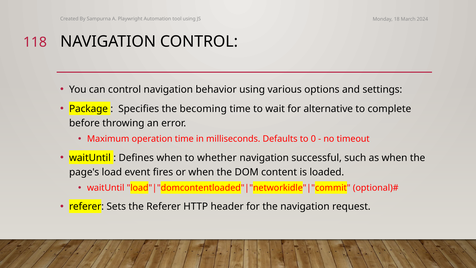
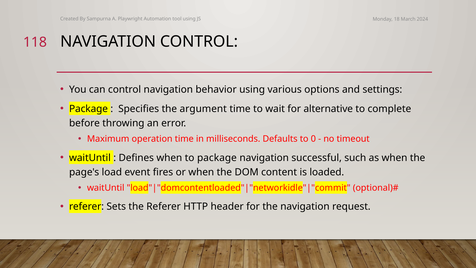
becoming: becoming -> argument (203, 109)
to whether: whether -> package (217, 158)
